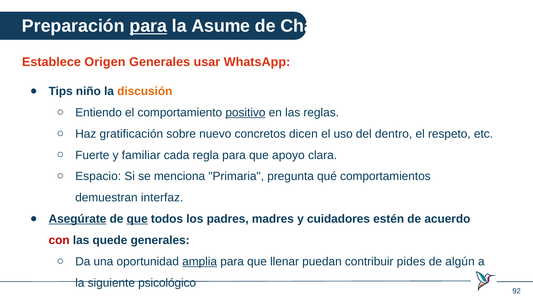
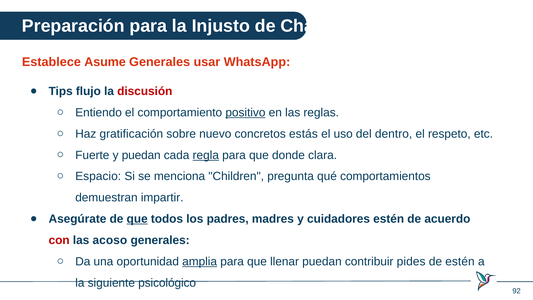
para underline: present -> none (148, 26)
Asume: Asume -> Injusto (221, 26)
Origen: Origen -> Asume (105, 62)
niño: niño -> flujo (88, 91)
discusión colour: orange -> red (145, 91)
dicen: dicen -> estás (303, 134)
y familiar: familiar -> puedan (141, 155)
regla underline: none -> present (206, 155)
apoyo: apoyo -> donde (288, 155)
Primaria: Primaria -> Children (236, 176)
interfaz: interfaz -> impartir (162, 198)
Asegúrate underline: present -> none (77, 219)
quede: quede -> acoso (110, 240)
de algún: algún -> estén (460, 262)
